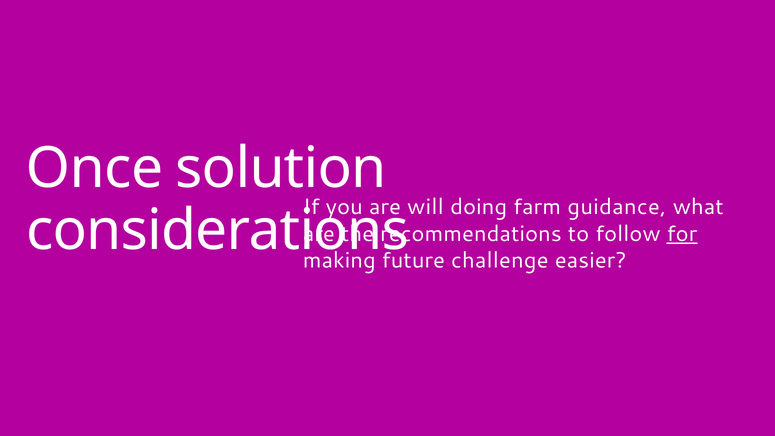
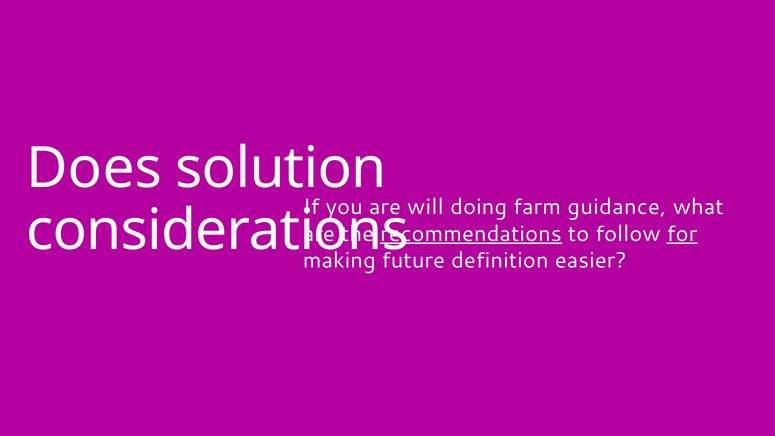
Once: Once -> Does (94, 169)
recommendations underline: none -> present (471, 234)
challenge: challenge -> definition (500, 260)
